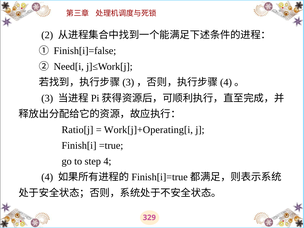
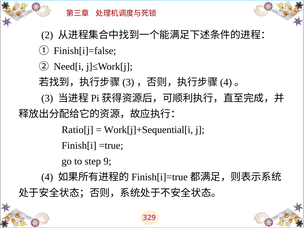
Work[j]+Operating[i: Work[j]+Operating[i -> Work[j]+Sequential[i (148, 130)
step 4: 4 -> 9 (107, 161)
